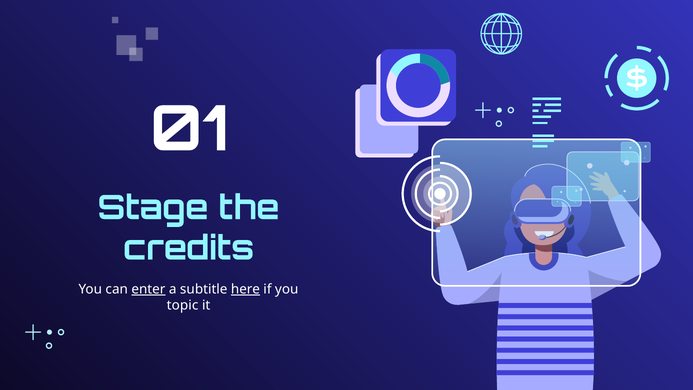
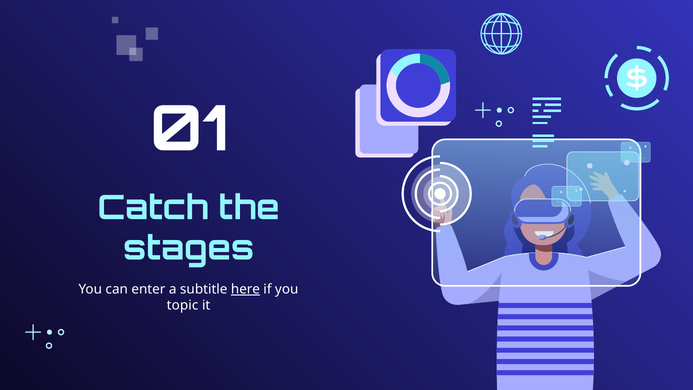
Stage: Stage -> Catch (153, 208)
credits: credits -> stages (189, 248)
enter underline: present -> none (148, 289)
